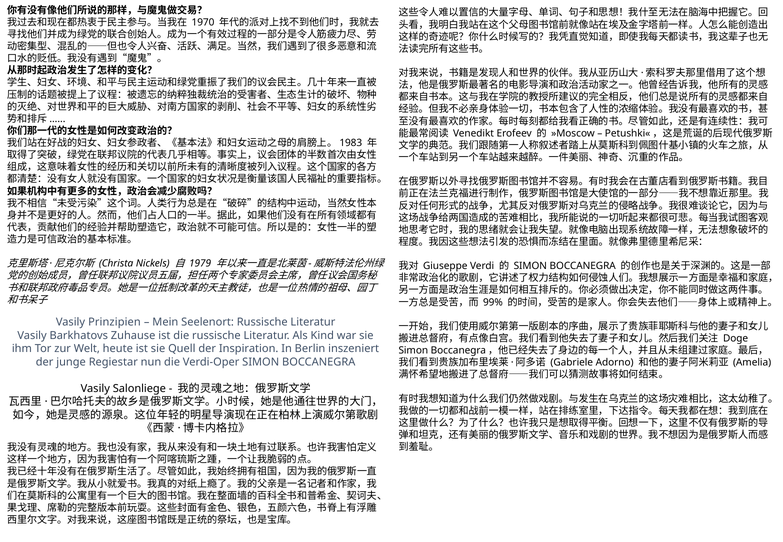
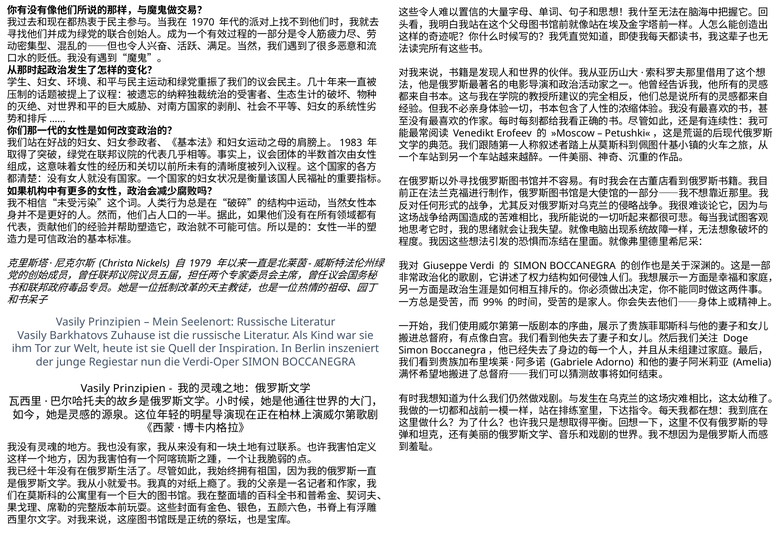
Salonliege: Salonliege -> Prinzipien (139, 389)
